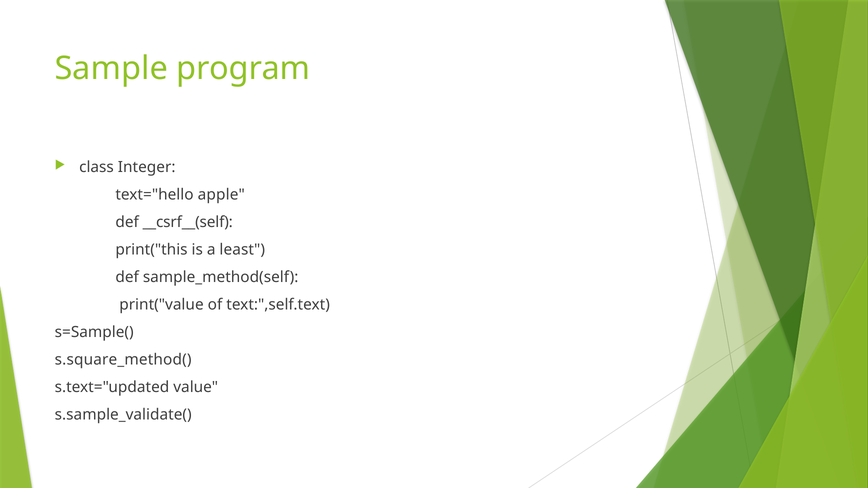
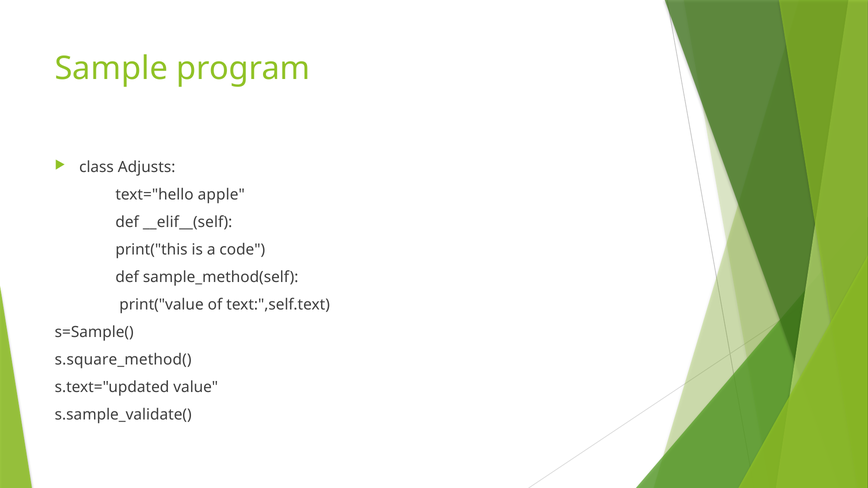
Integer: Integer -> Adjusts (147, 167)
__csrf__(self: __csrf__(self -> __elif__(self (188, 222)
least: least -> code (242, 250)
